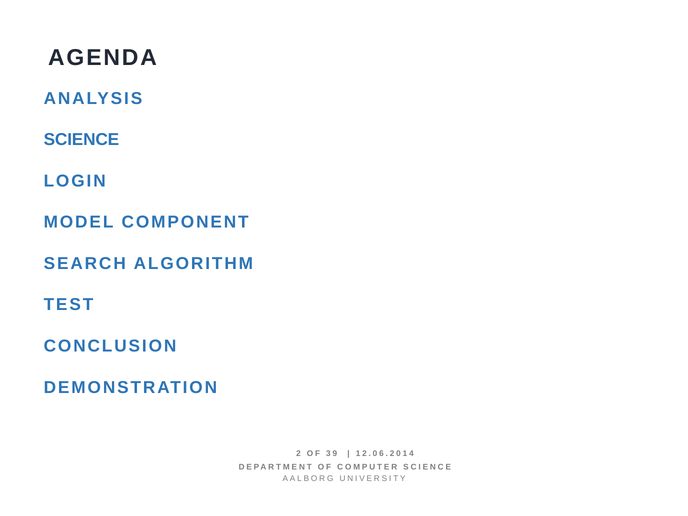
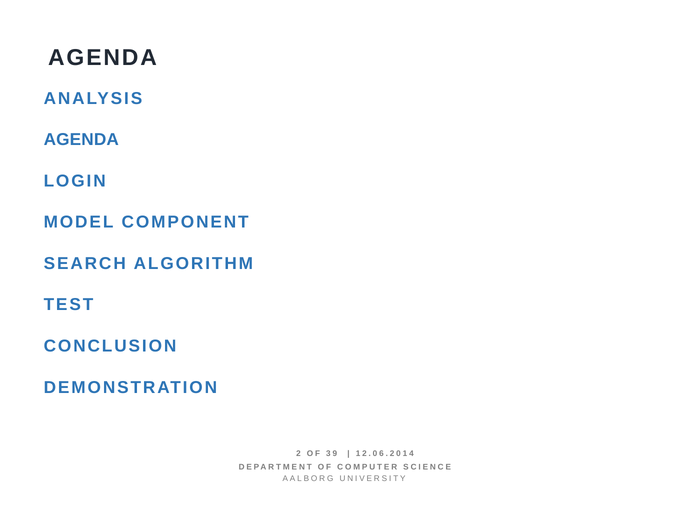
SCIENCE: SCIENCE -> AGENDA (81, 140)
